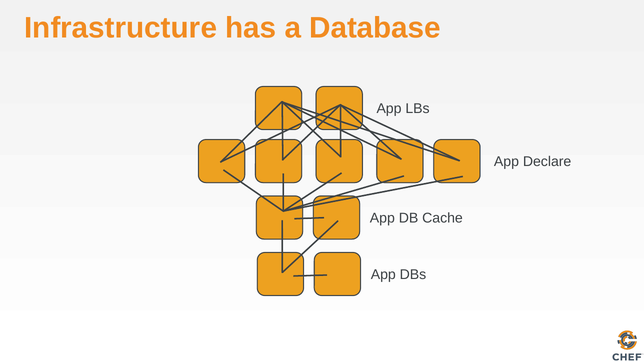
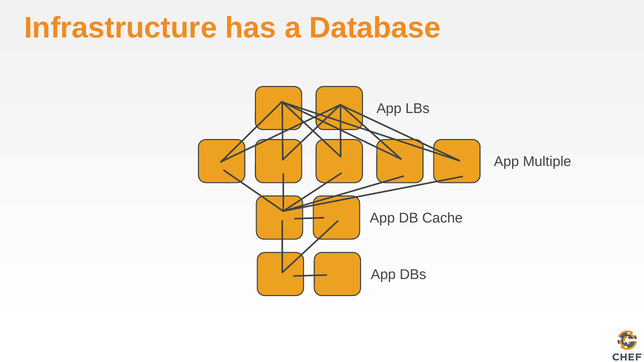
Declare: Declare -> Multiple (547, 162)
